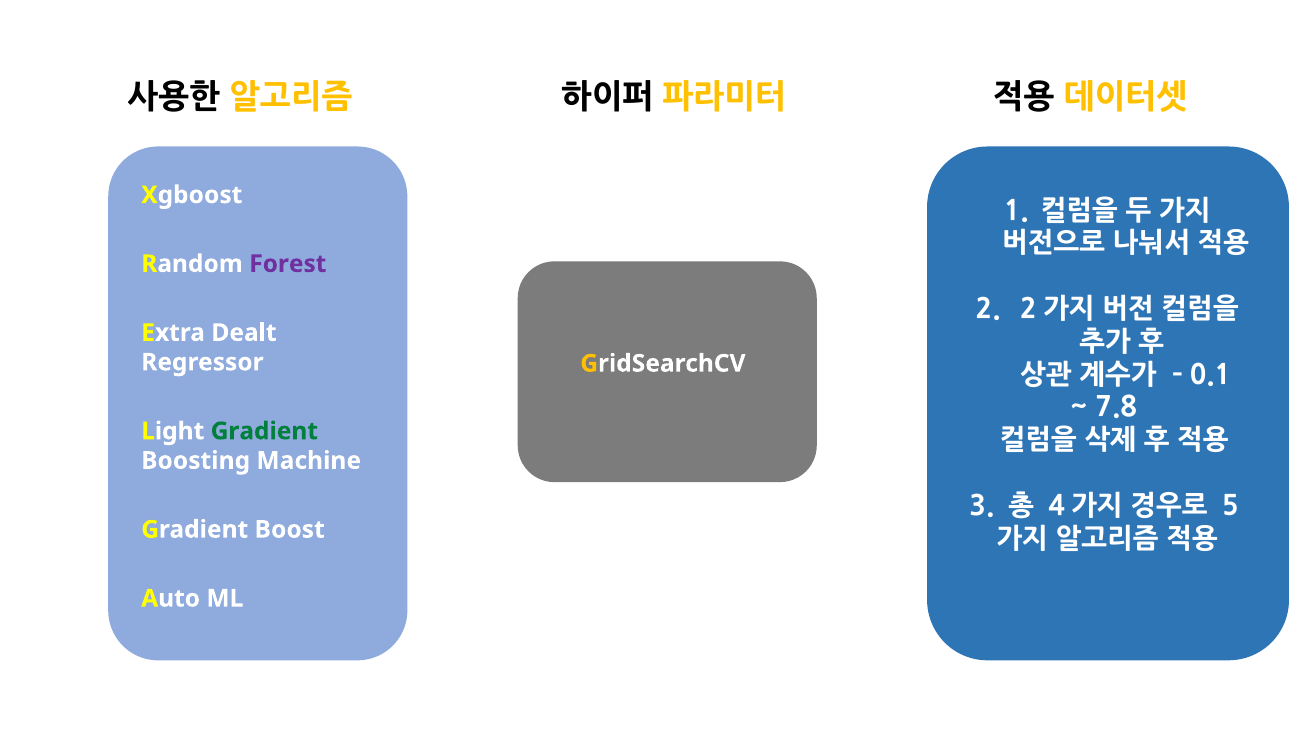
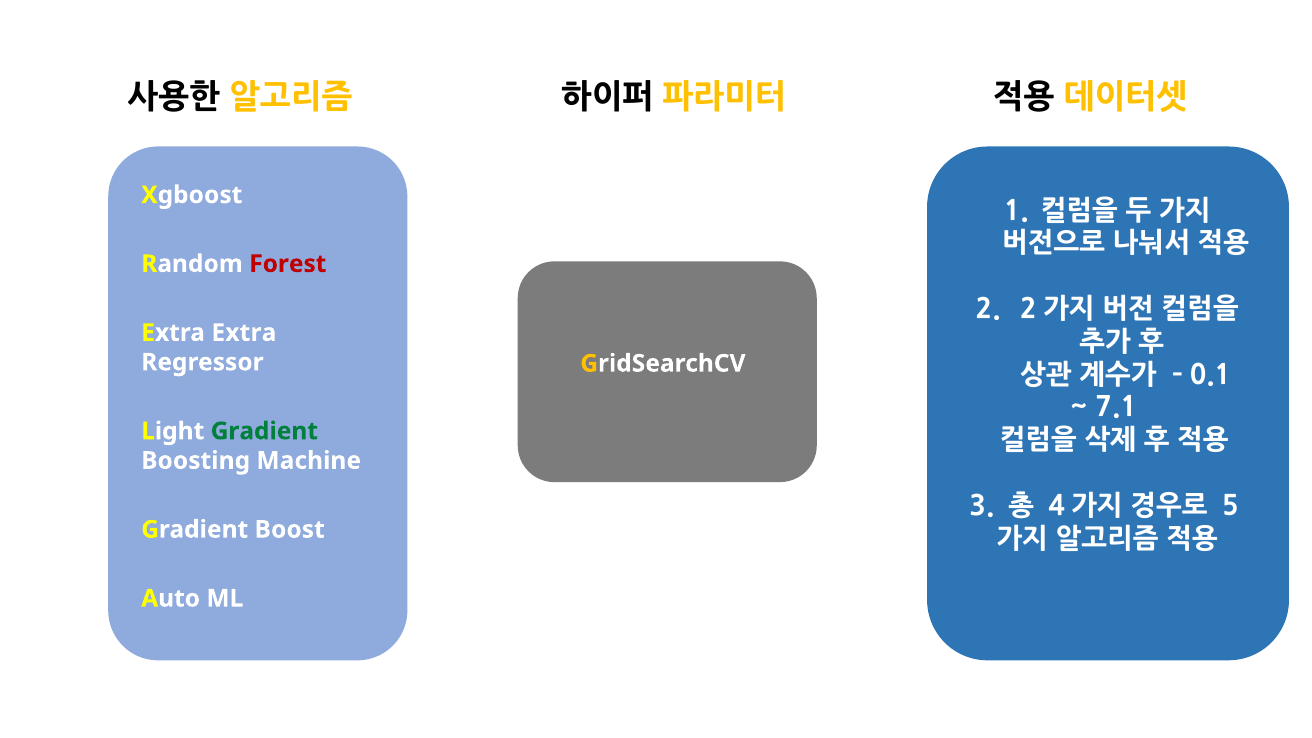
Forest colour: purple -> red (288, 264)
Extra Dealt: Dealt -> Extra (244, 333)
7.8: 7.8 -> 7.1 (1116, 408)
